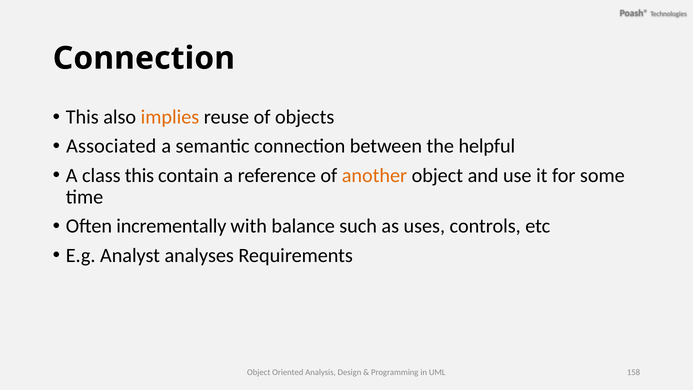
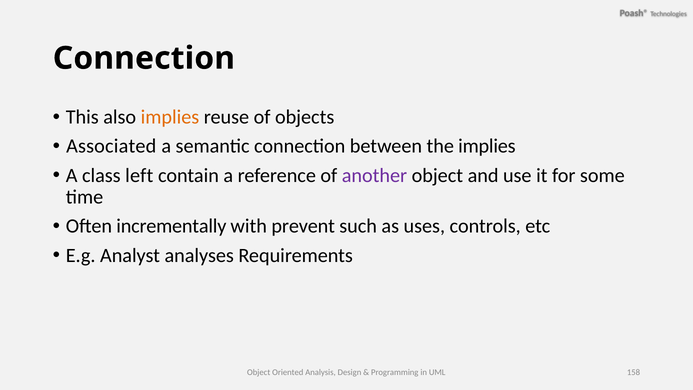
the helpful: helpful -> implies (487, 146)
class this: this -> left (139, 175)
another colour: orange -> purple (374, 175)
balance: balance -> prevent (303, 226)
